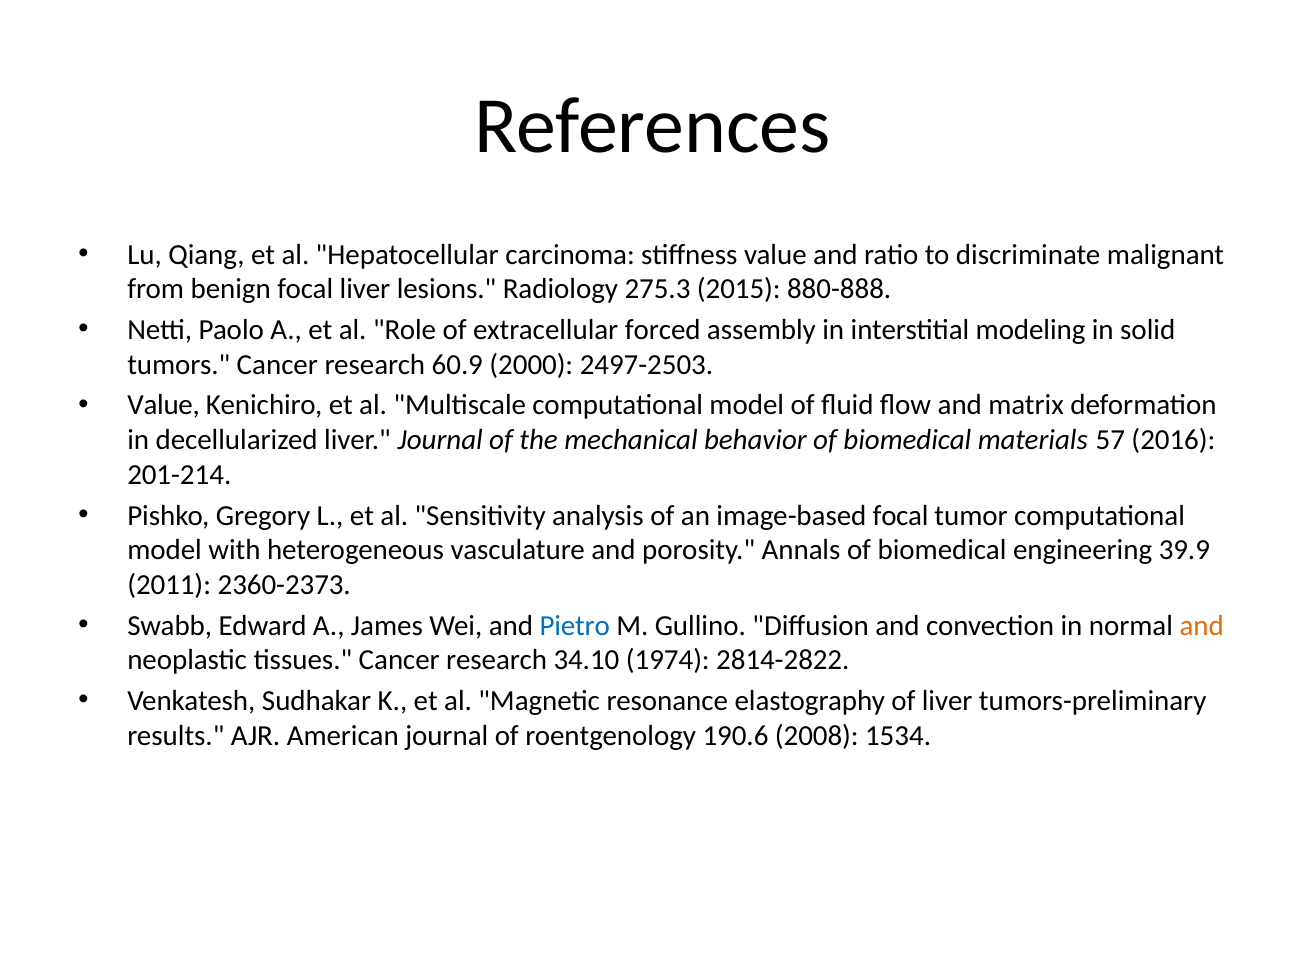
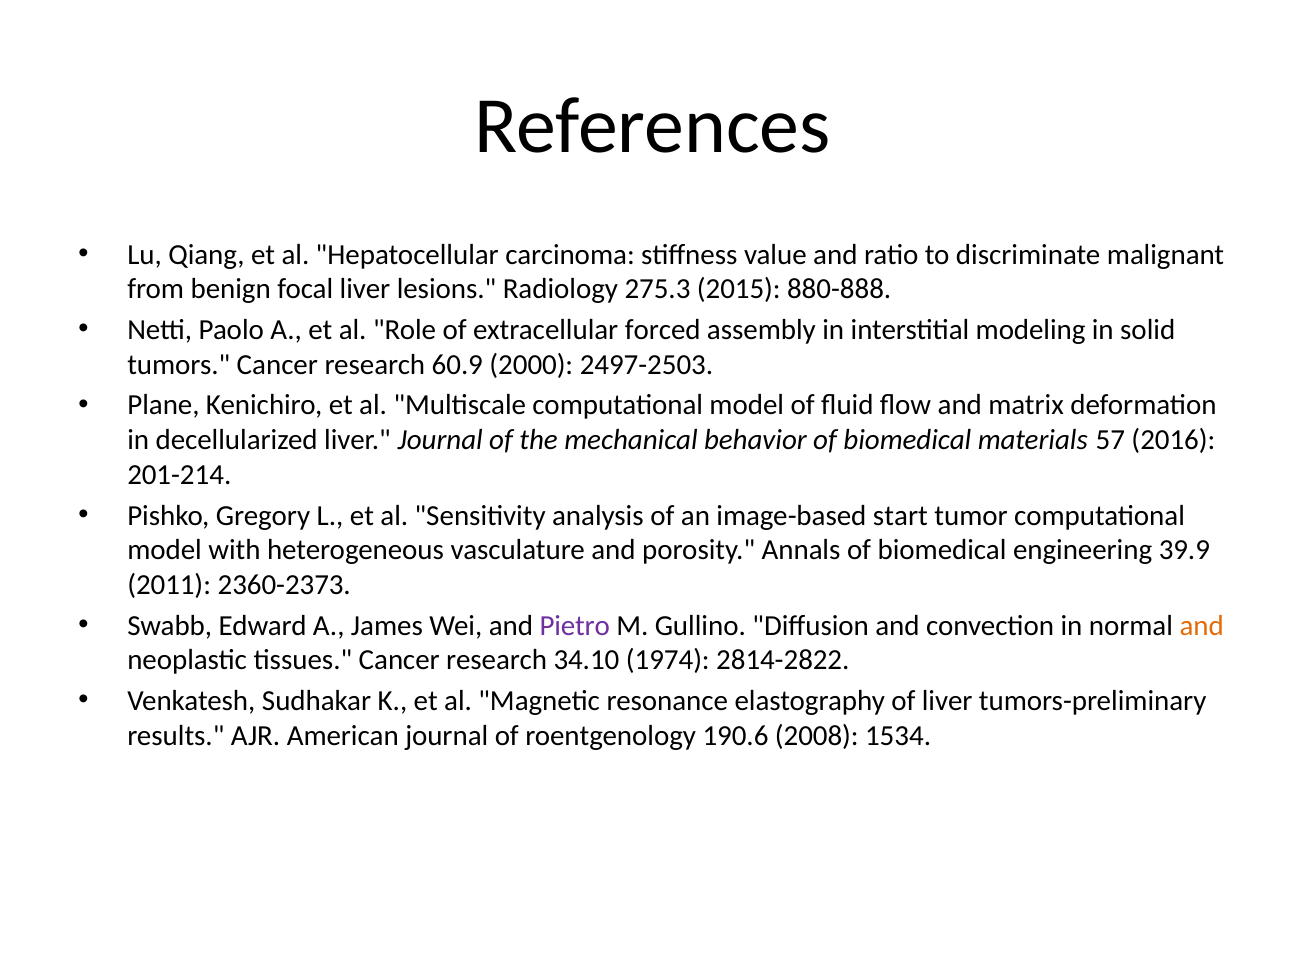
Value: Value -> Plane (163, 405)
image-based focal: focal -> start (900, 515)
Pietro colour: blue -> purple (575, 625)
